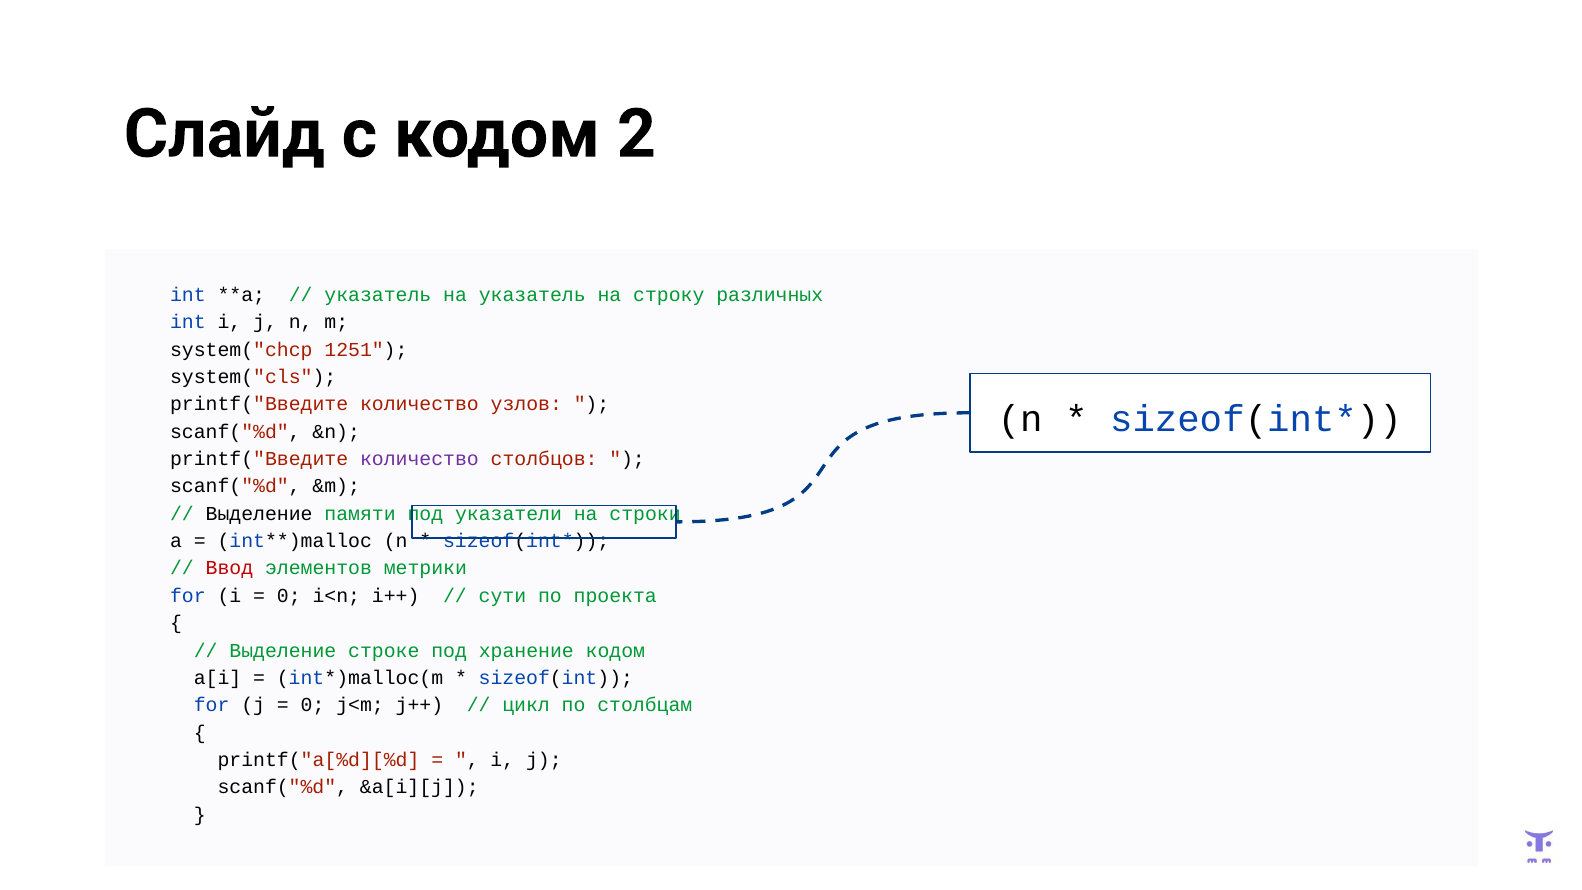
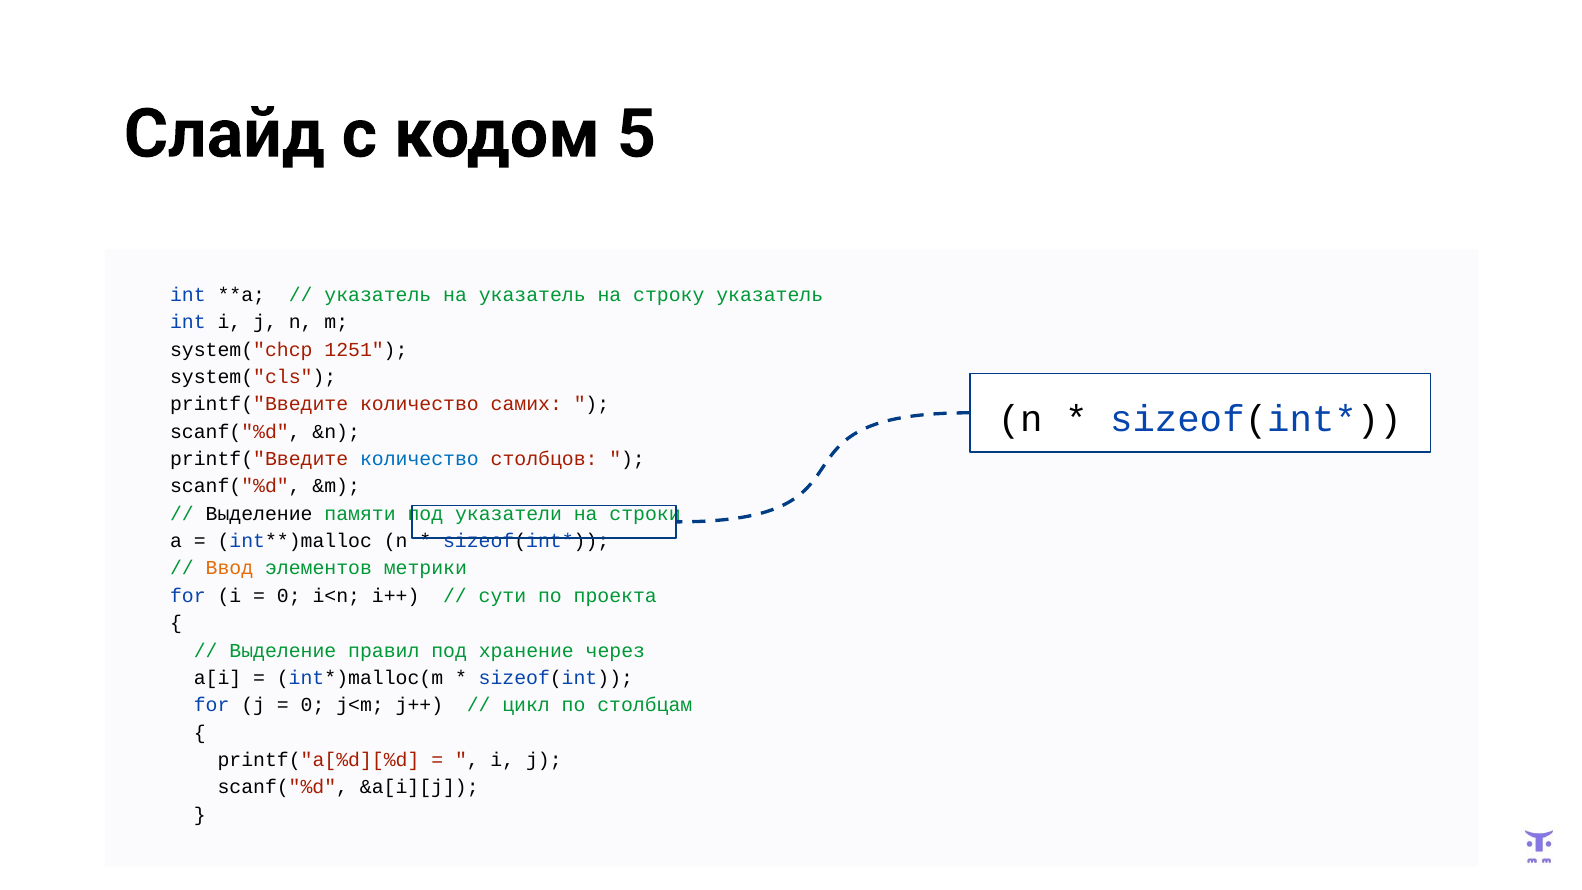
2: 2 -> 5 (636, 134)
строку различных: различных -> указатель (770, 295)
узлов: узлов -> самих (526, 404)
количество colour: purple -> blue (419, 459)
Ввод colour: red -> orange (229, 568)
строке: строке -> правил (384, 650)
хранение кодом: кодом -> через (615, 650)
